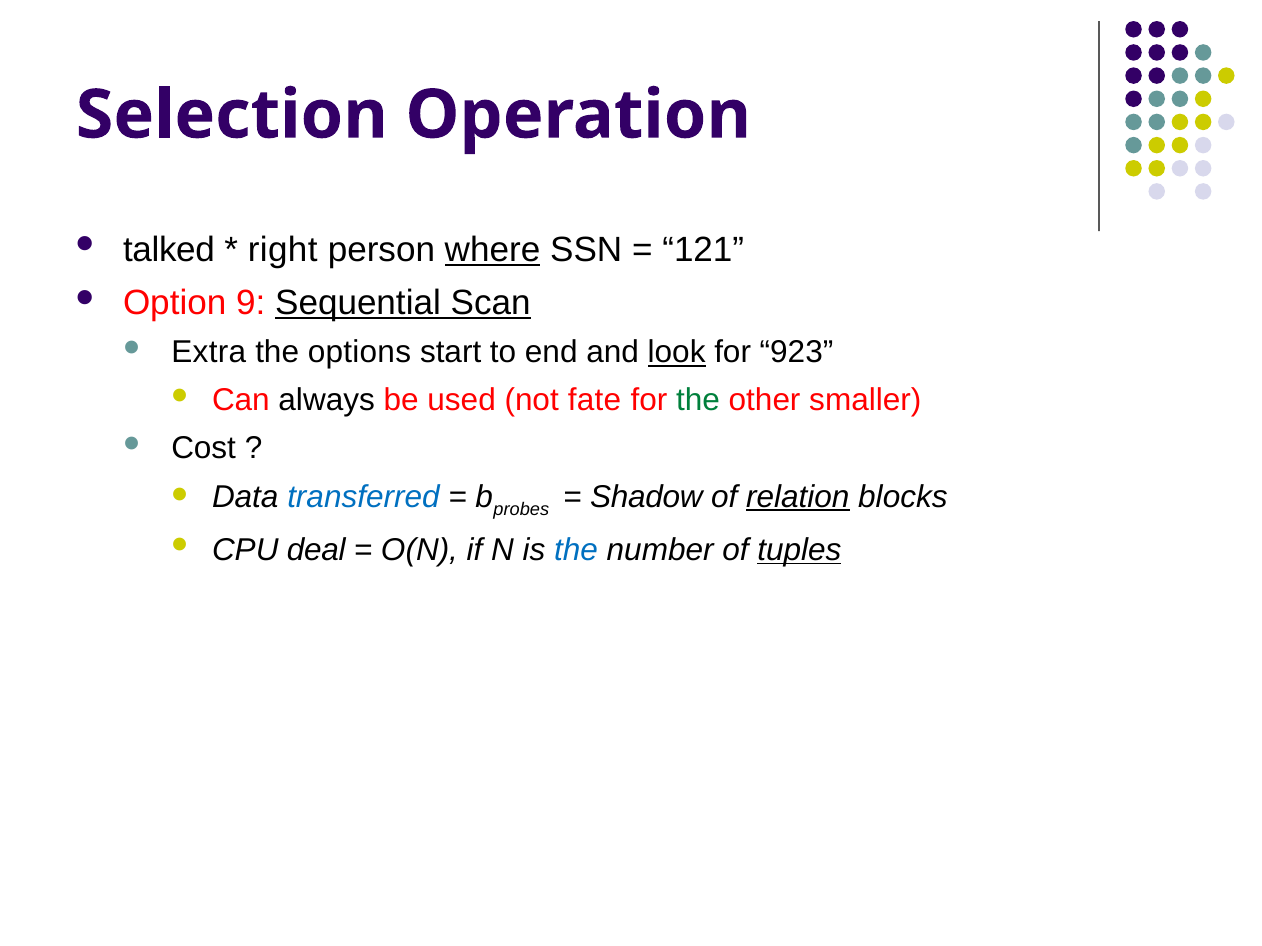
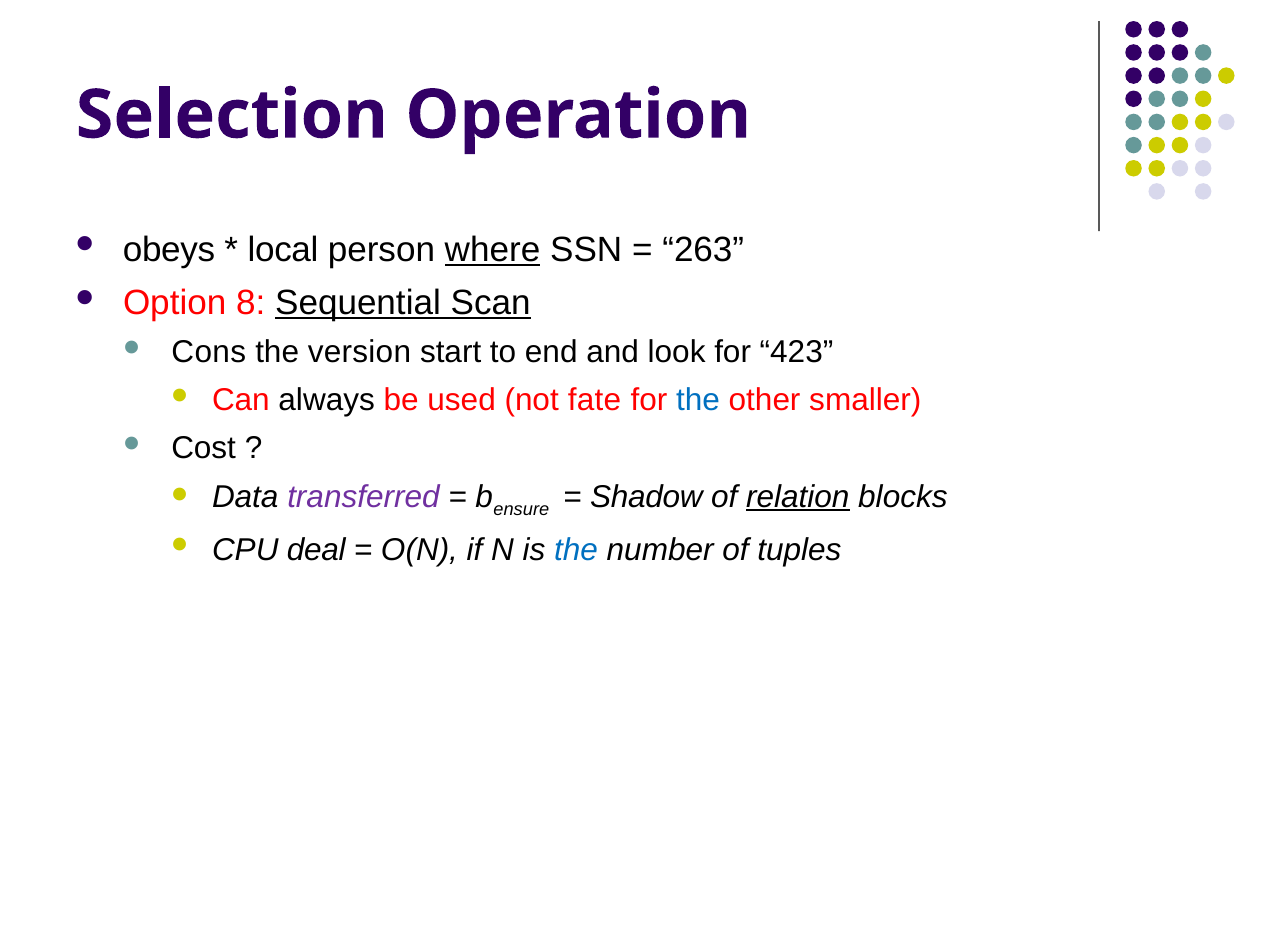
talked: talked -> obeys (169, 250)
right: right -> local (283, 250)
121: 121 -> 263 (703, 250)
9: 9 -> 8 (251, 303)
Extra: Extra -> Cons (209, 353)
options: options -> version (359, 353)
look underline: present -> none (677, 353)
923: 923 -> 423 (796, 353)
the colour: green -> blue (698, 401)
transferred colour: blue -> purple (363, 497)
probes: probes -> ensure (521, 509)
tuples underline: present -> none (799, 550)
